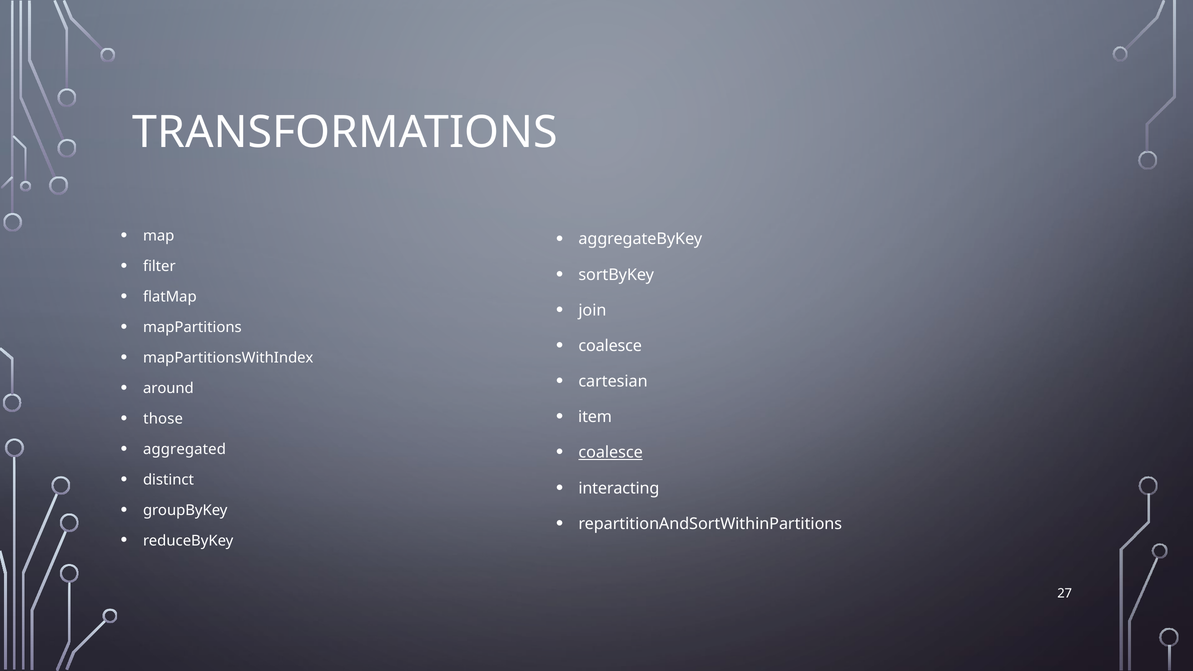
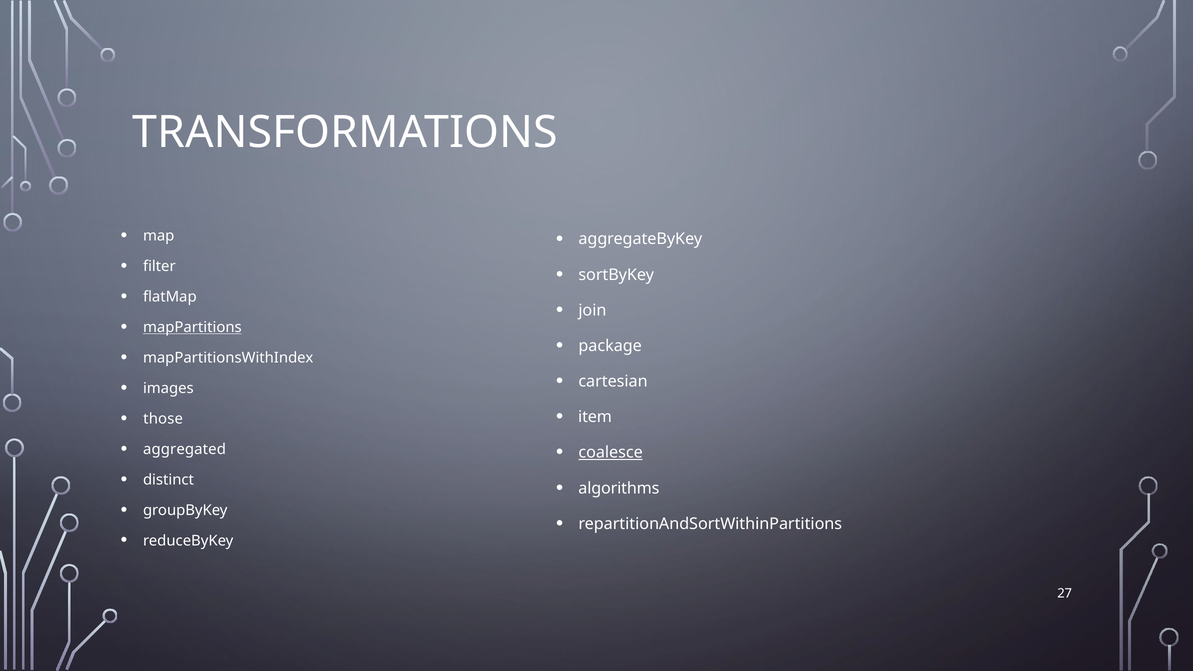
mapPartitions underline: none -> present (192, 327)
coalesce: coalesce -> package (610, 346)
around: around -> images (168, 388)
interacting: interacting -> algorithms (619, 488)
